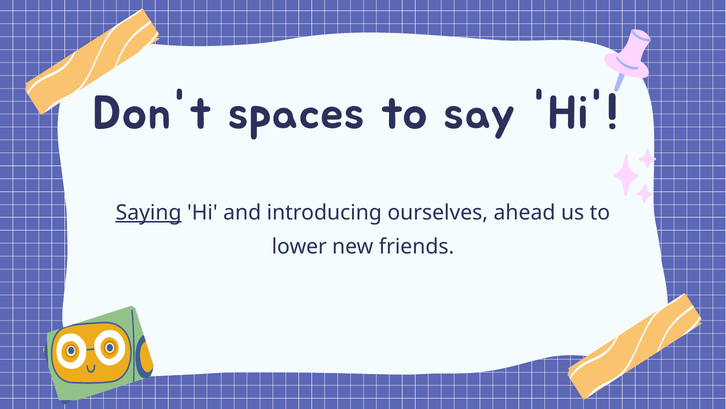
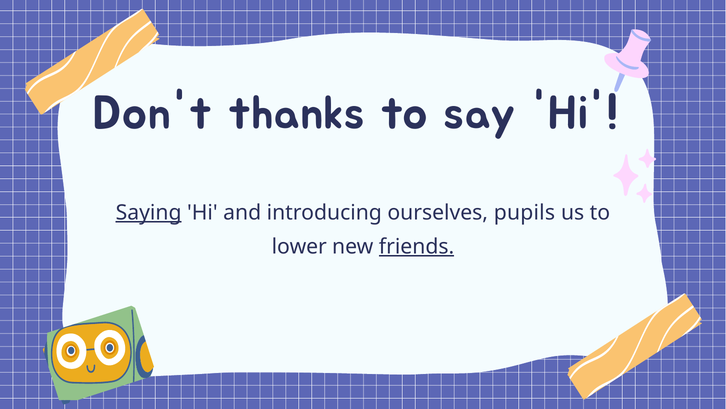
spaces: spaces -> thanks (296, 113)
ahead: ahead -> pupils (524, 212)
friends underline: none -> present (417, 246)
